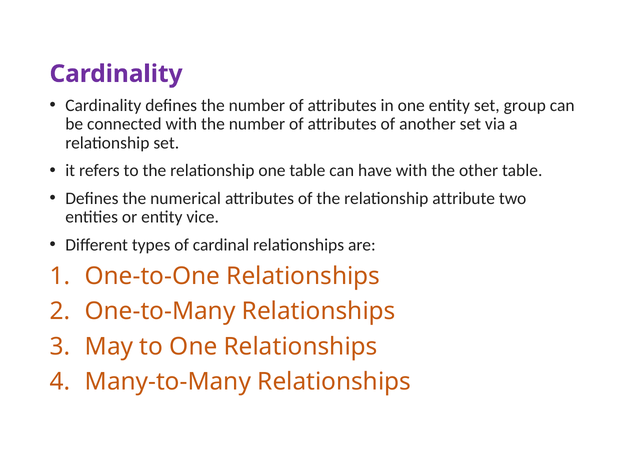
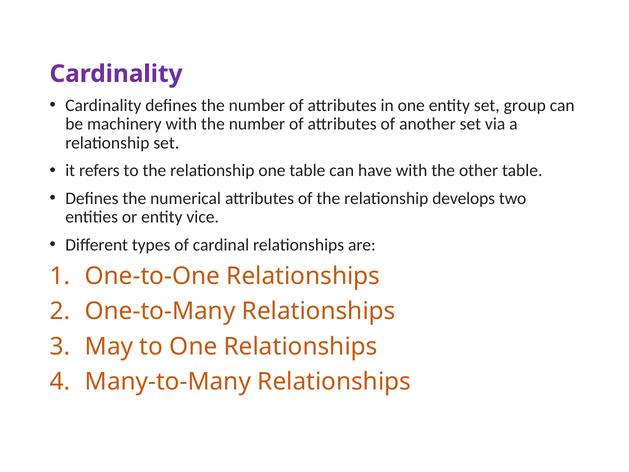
connected: connected -> machinery (124, 124)
attribute: attribute -> develops (464, 198)
